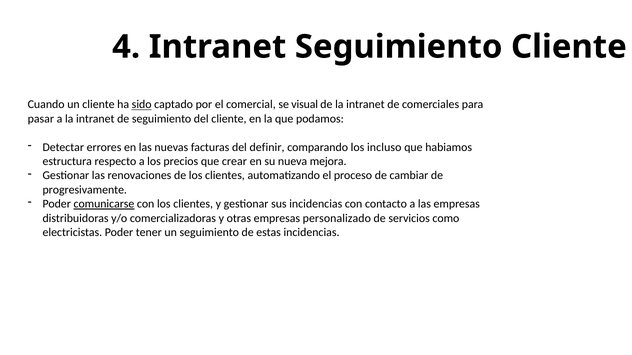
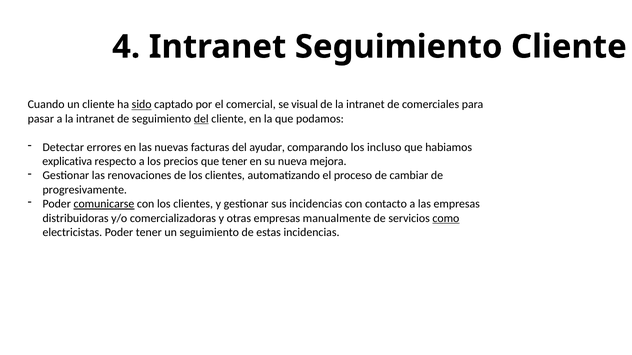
del underline: none -> present (201, 119)
definir: definir -> ayudar (267, 147)
estructura: estructura -> explicativa (67, 162)
que crear: crear -> tener (234, 162)
personalizado: personalizado -> manualmente (337, 218)
como underline: none -> present (446, 218)
